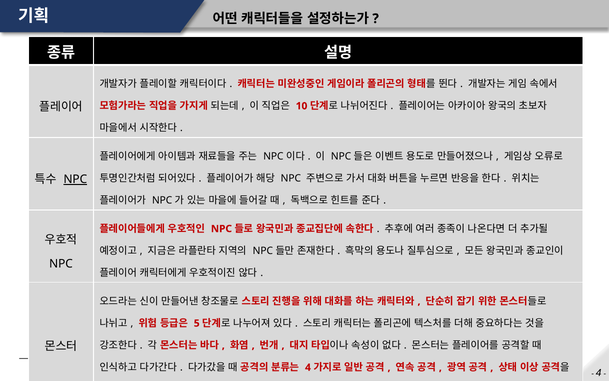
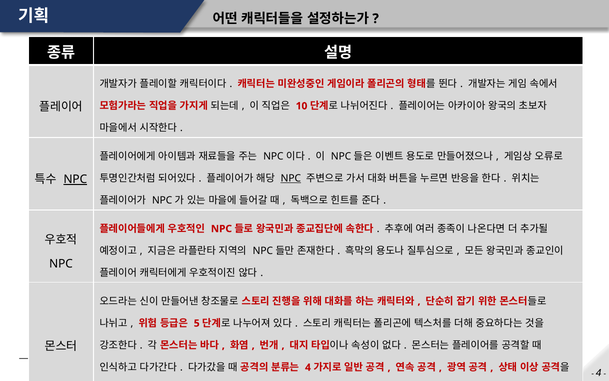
NPC underline: none -> present (291, 178)
